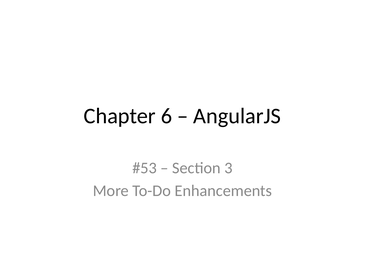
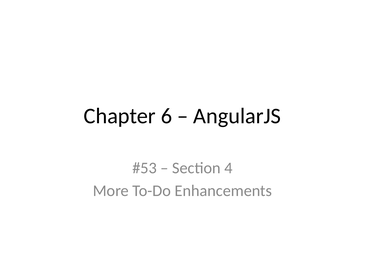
3: 3 -> 4 (228, 168)
